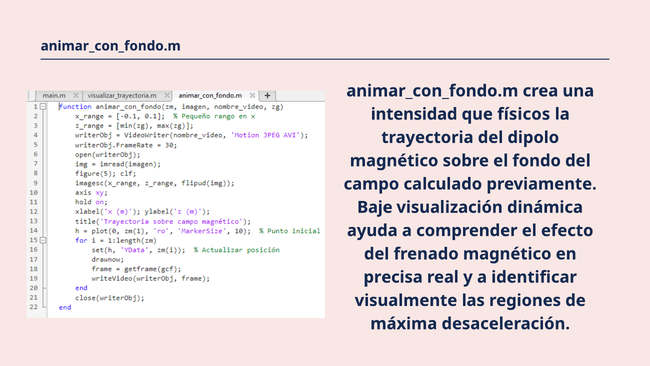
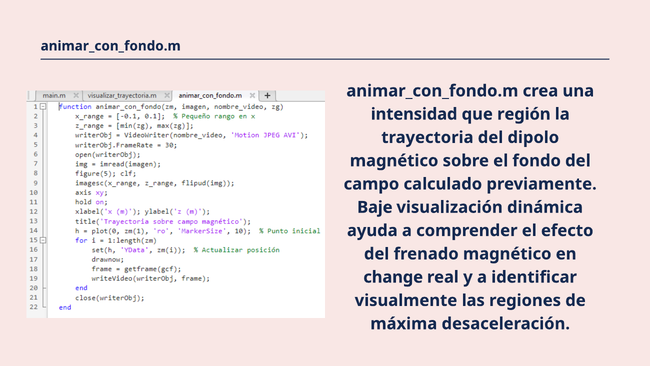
físicos: físicos -> región (524, 114)
precisa: precisa -> change (393, 277)
